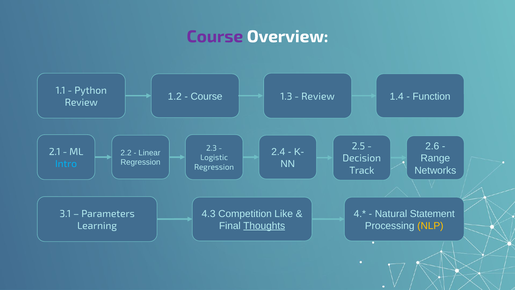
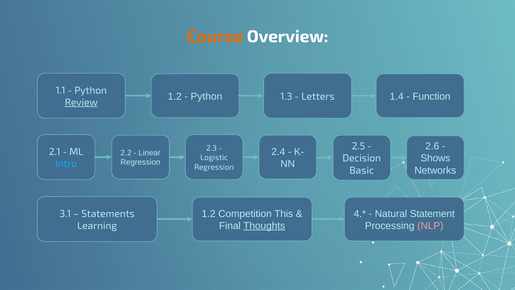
Course colour: purple -> orange (215, 37)
Course: Course -> Python (206, 96)
Review: Review -> Letters (318, 96)
Review underline: none -> present (81, 102)
Range: Range -> Shows (435, 158)
Track: Track -> Basic (362, 170)
4.3: 4.3 -> 1.2 (209, 213)
Like: Like -> This (284, 213)
Parameters: Parameters -> Statements (108, 214)
NLP colour: yellow -> pink (430, 226)
